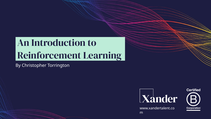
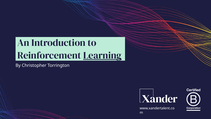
Learning underline: none -> present (102, 55)
